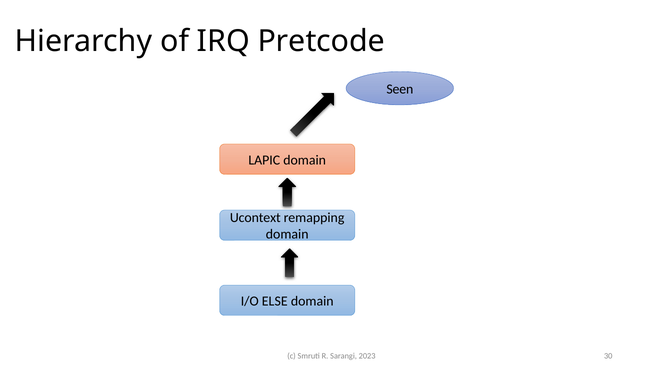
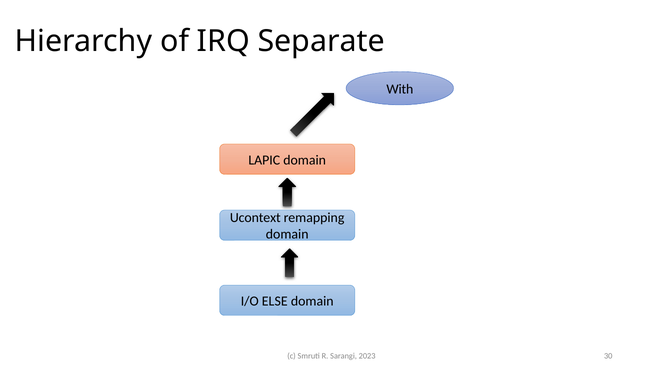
Pretcode: Pretcode -> Separate (321, 41)
Seen: Seen -> With (400, 89)
